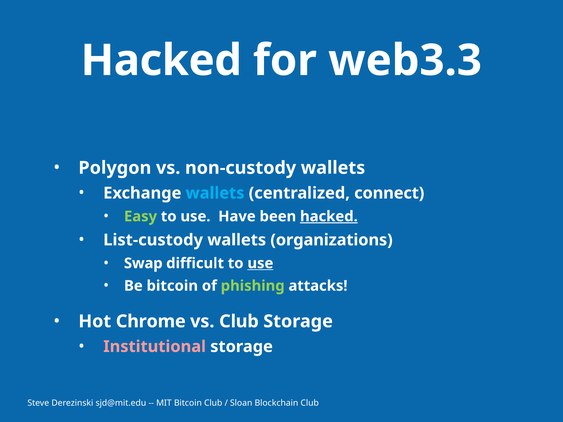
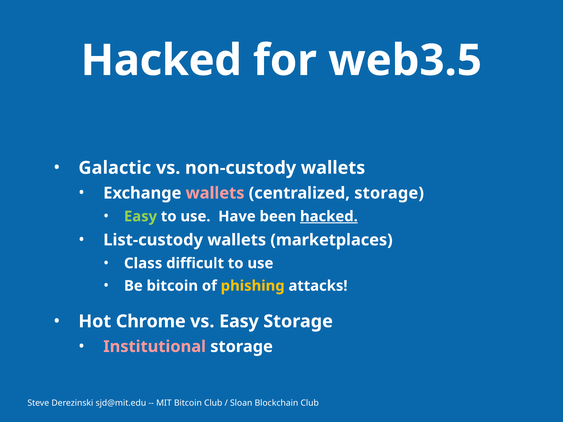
web3.3: web3.3 -> web3.5 (405, 61)
Polygon: Polygon -> Galactic (115, 168)
wallets colour: light blue -> pink (215, 193)
centralized connect: connect -> storage (389, 193)
organizations: organizations -> marketplaces (332, 240)
Swap: Swap -> Class (143, 263)
use underline: present -> none (260, 263)
phishing colour: light green -> yellow (253, 286)
vs Club: Club -> Easy (239, 322)
